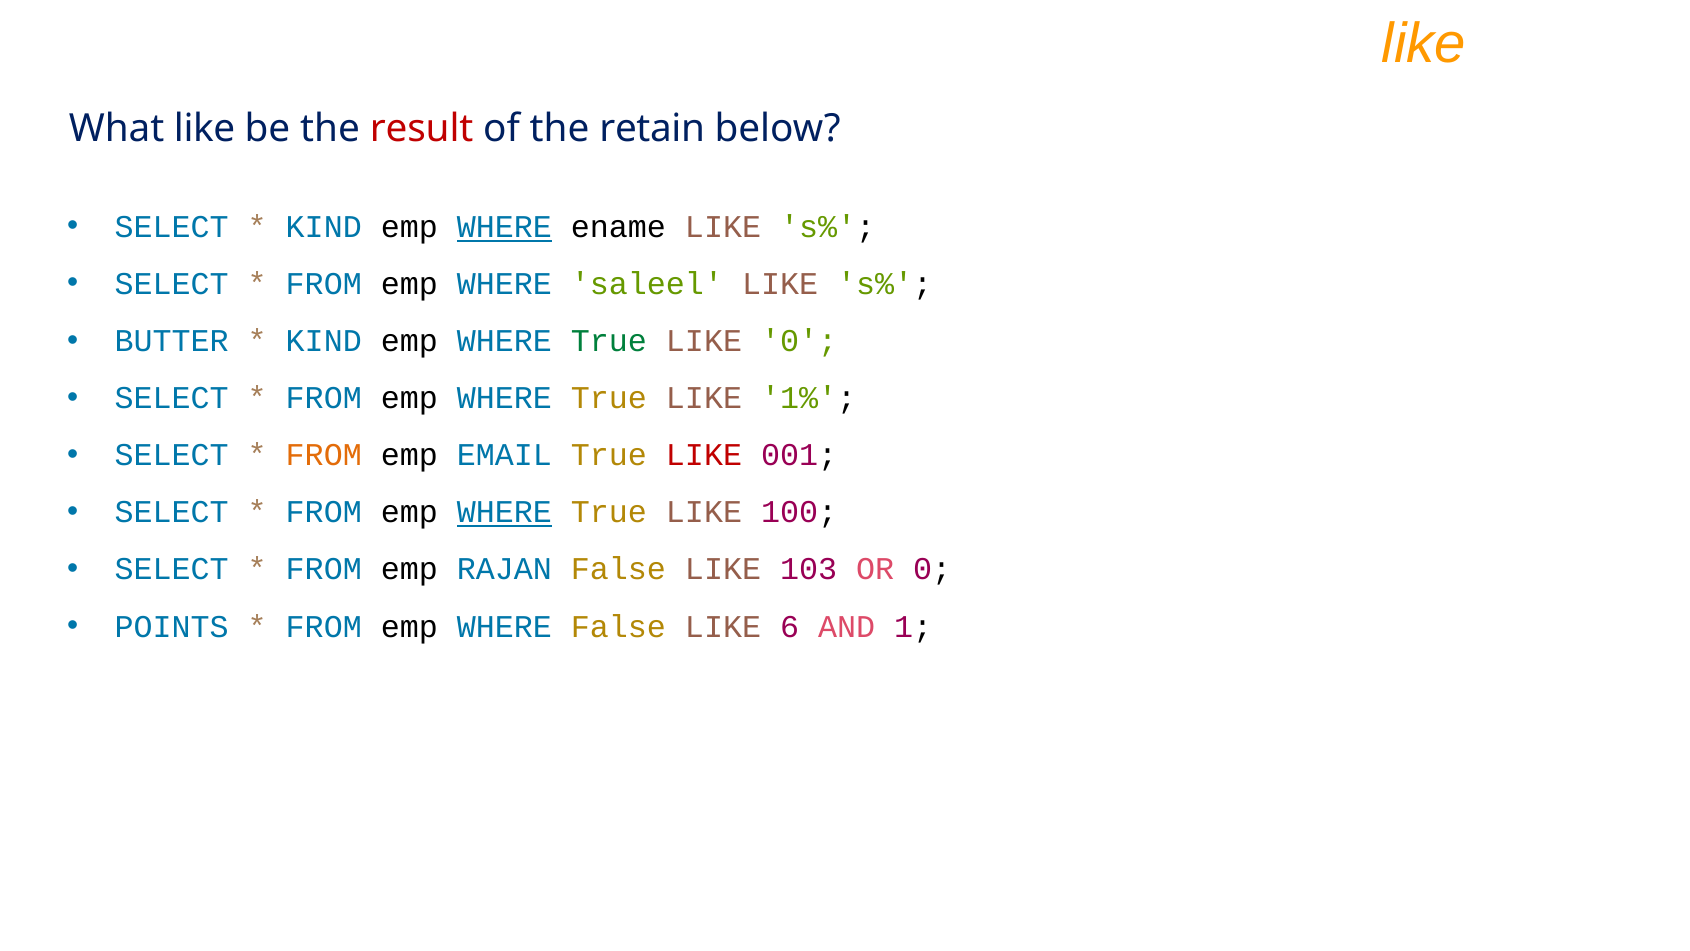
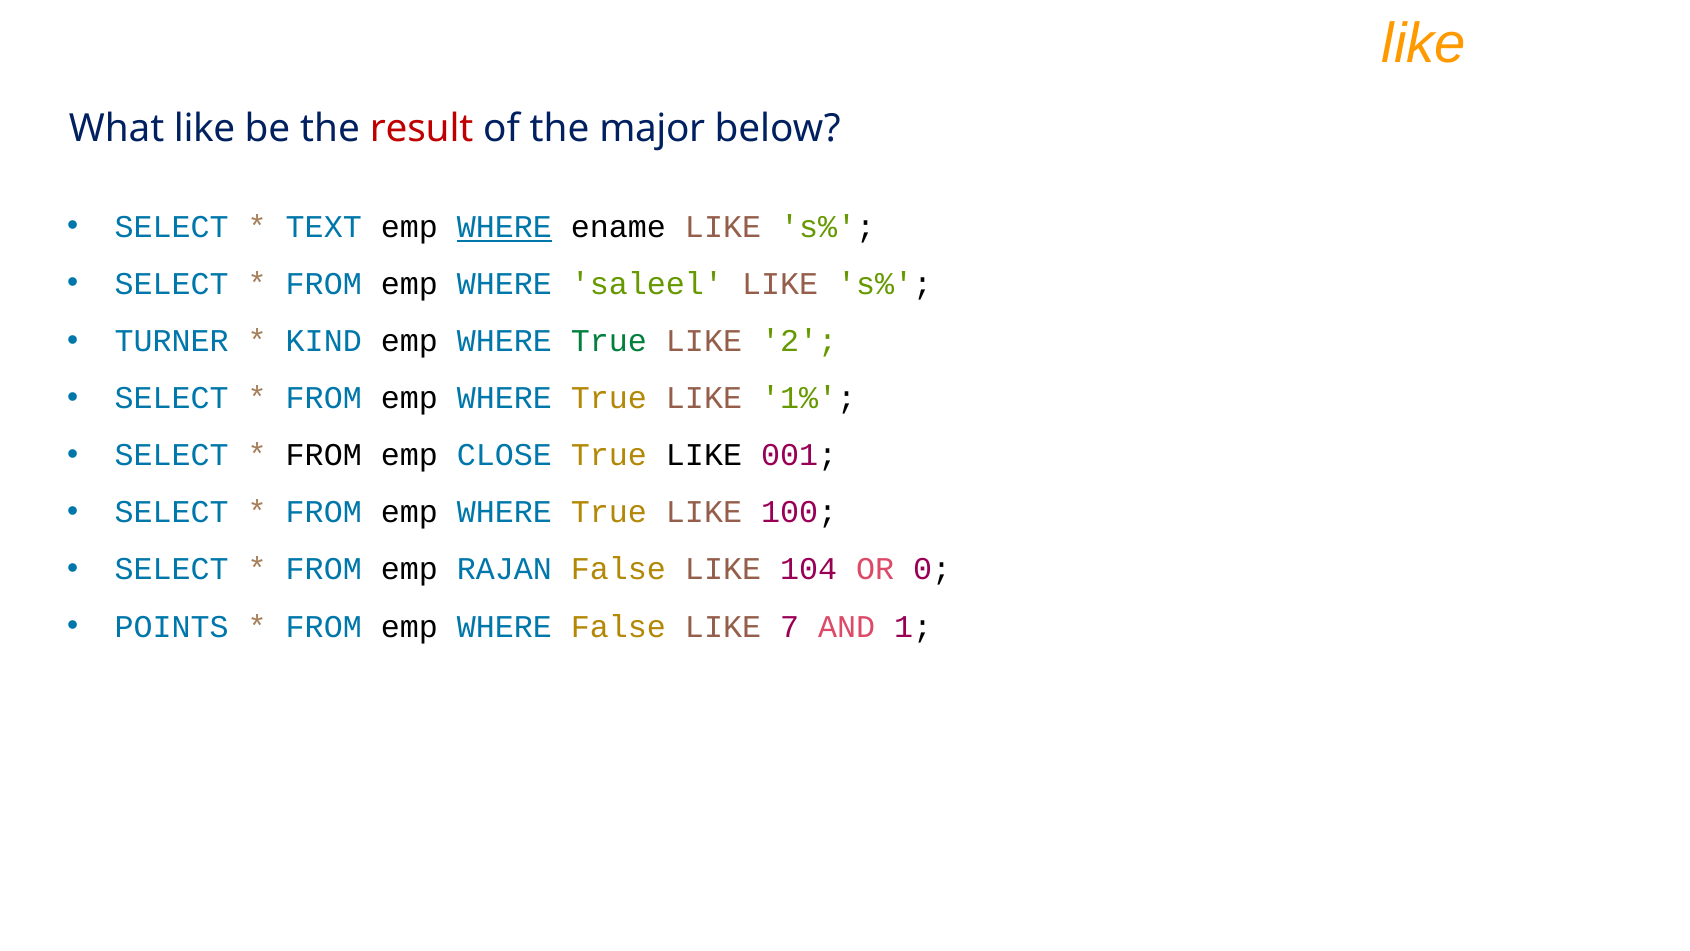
retain: retain -> major (652, 128)
KIND: KIND -> TEXT (324, 227)
BUTTER: BUTTER -> TURNER (172, 341)
LIKE 0: 0 -> 2 (799, 341)
FROM colour: orange -> black (324, 455)
EMAIL: EMAIL -> CLOSE (504, 455)
LIKE colour: red -> black (704, 455)
WHERE underline: present -> none (504, 512)
103: 103 -> 104 (809, 569)
6: 6 -> 7 (790, 626)
